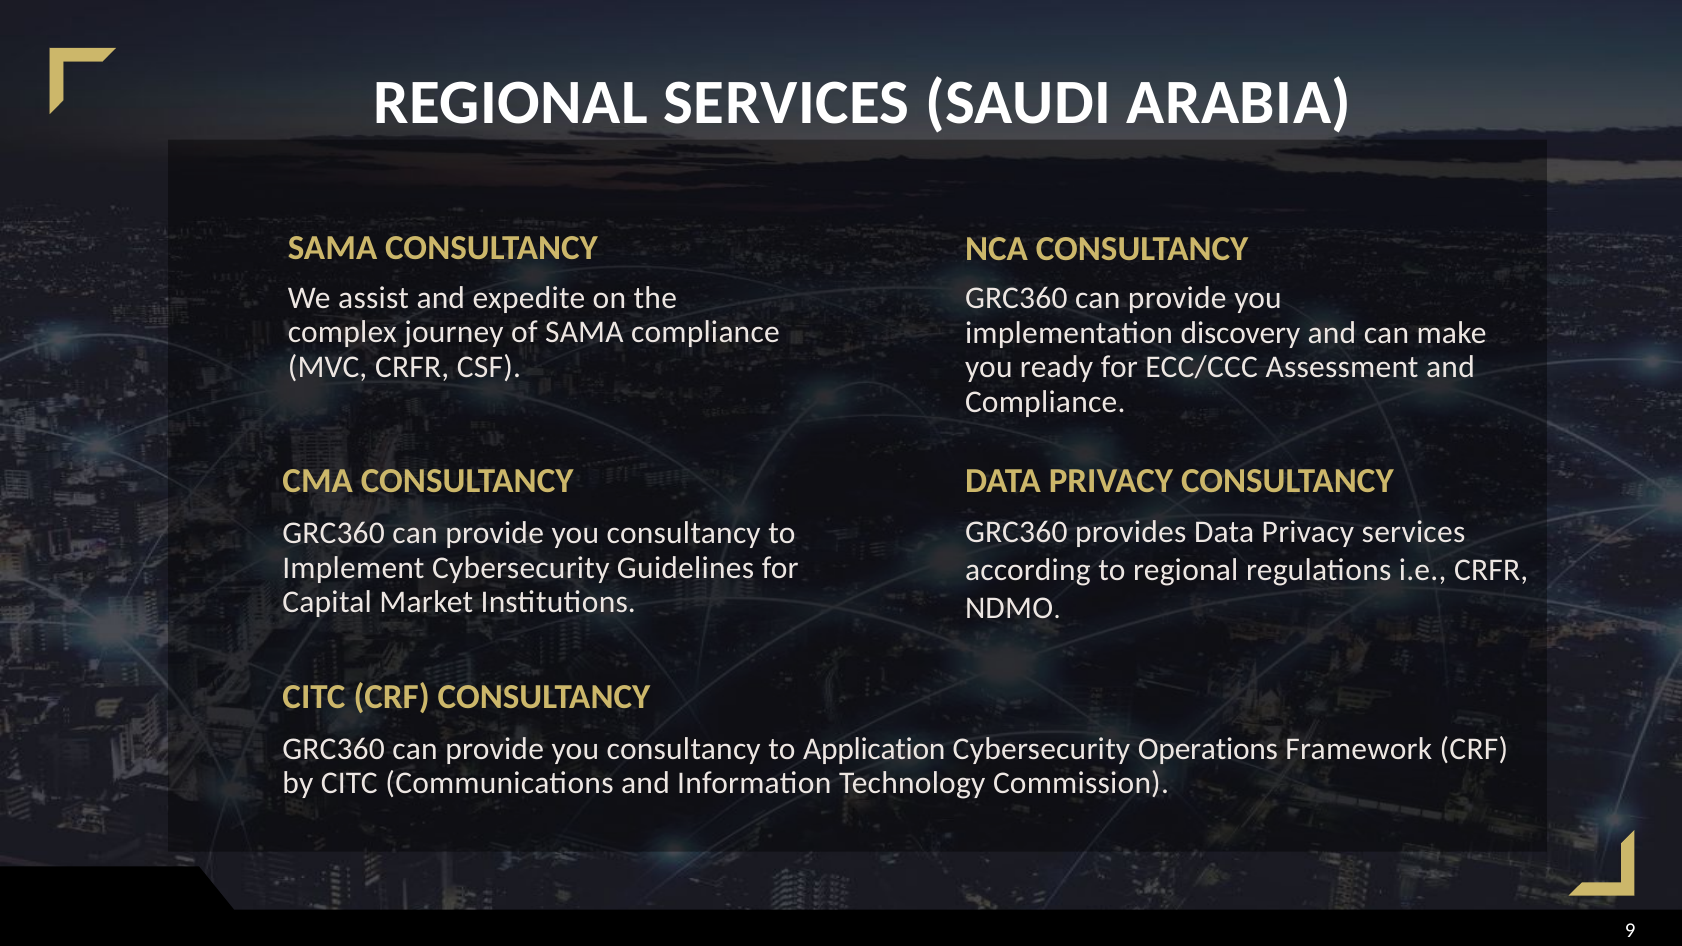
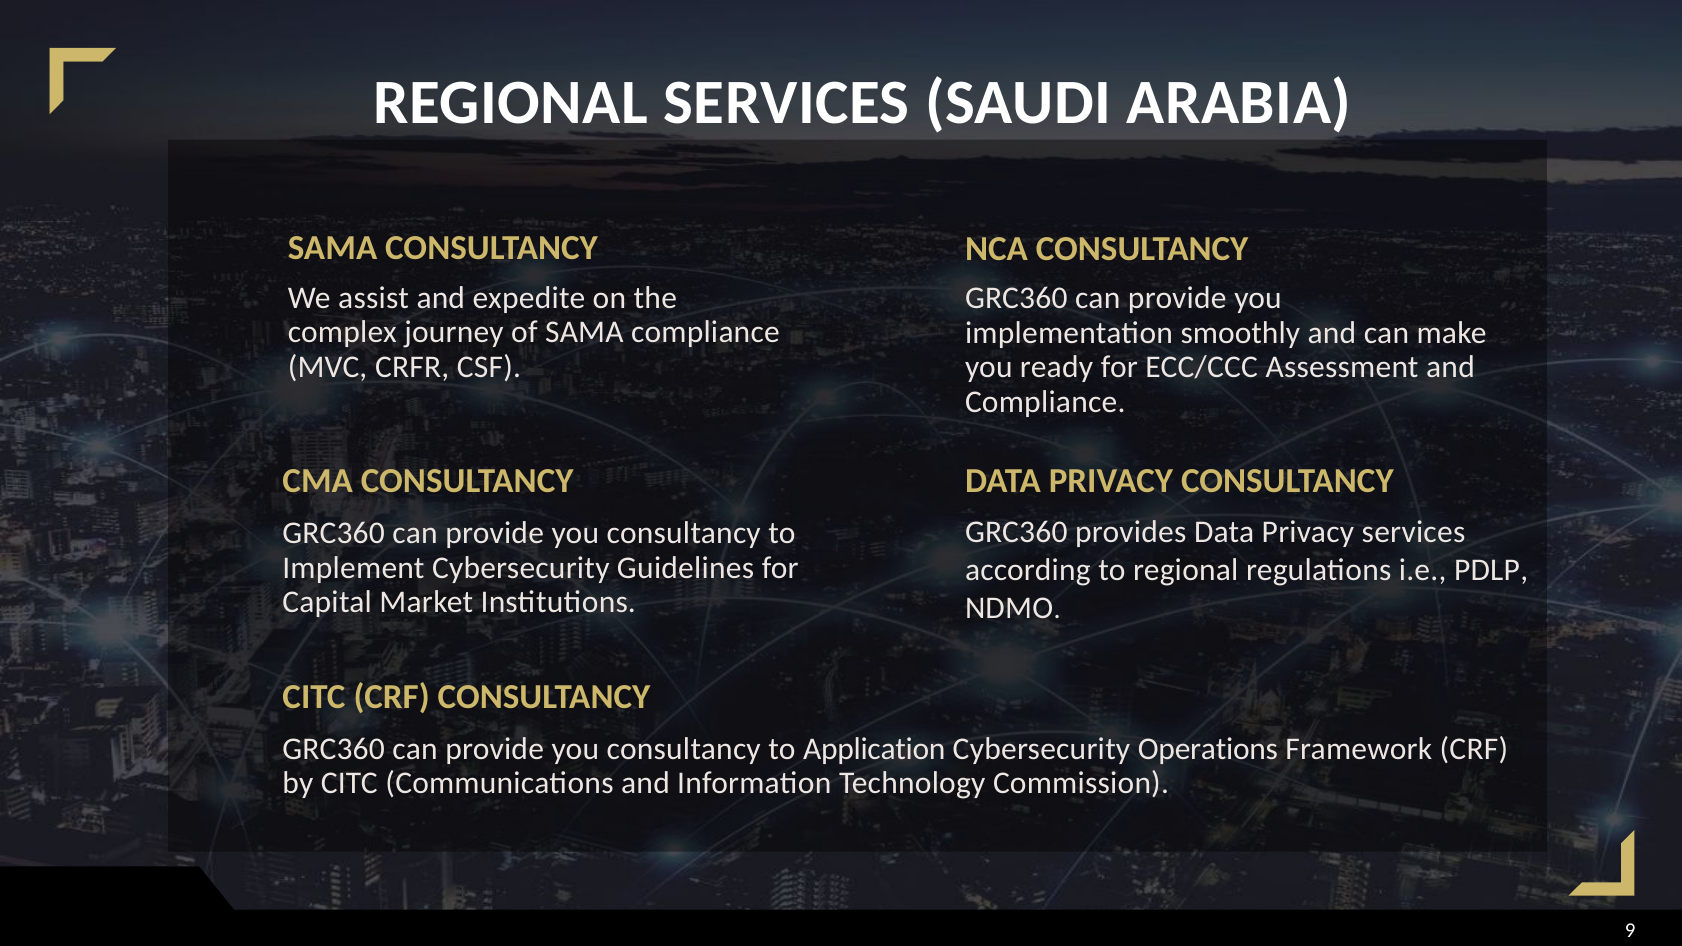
discovery: discovery -> smoothly (1240, 333)
i.e CRFR: CRFR -> PDLP (1491, 570)
